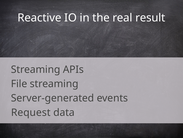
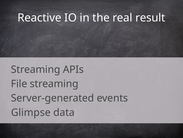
Request: Request -> Glimpse (31, 112)
